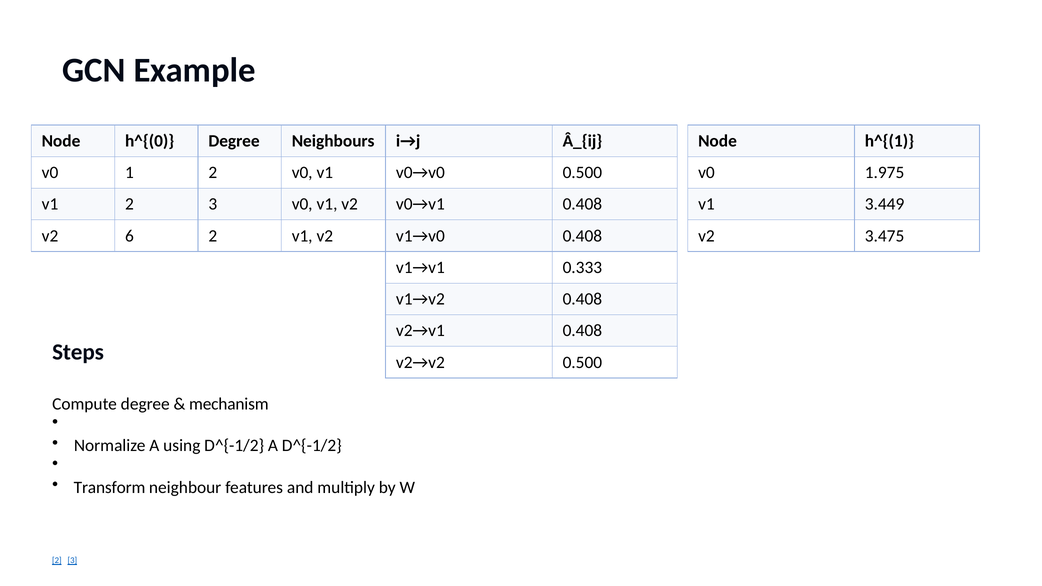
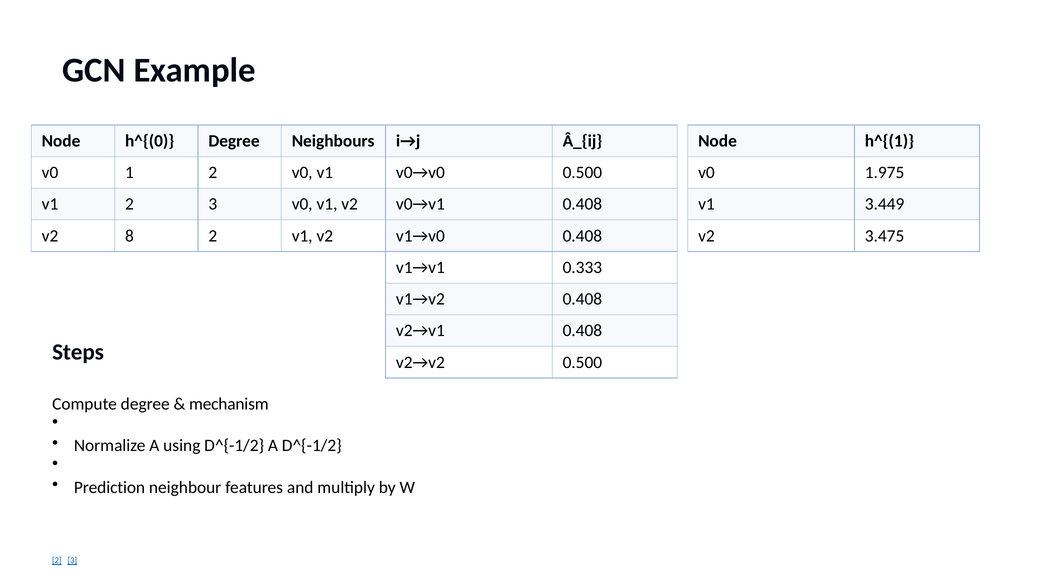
6: 6 -> 8 (129, 236)
Transform: Transform -> Prediction (110, 487)
